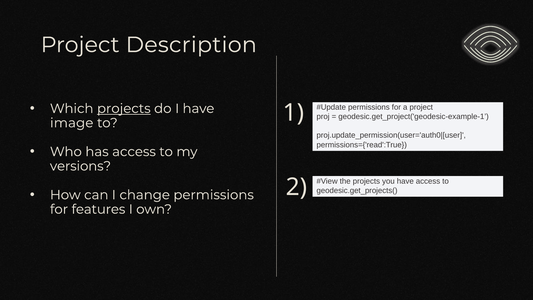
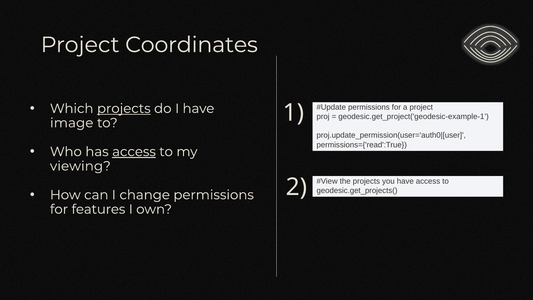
Description: Description -> Coordinates (192, 45)
access underline: none -> present (134, 152)
versions: versions -> viewing (80, 166)
